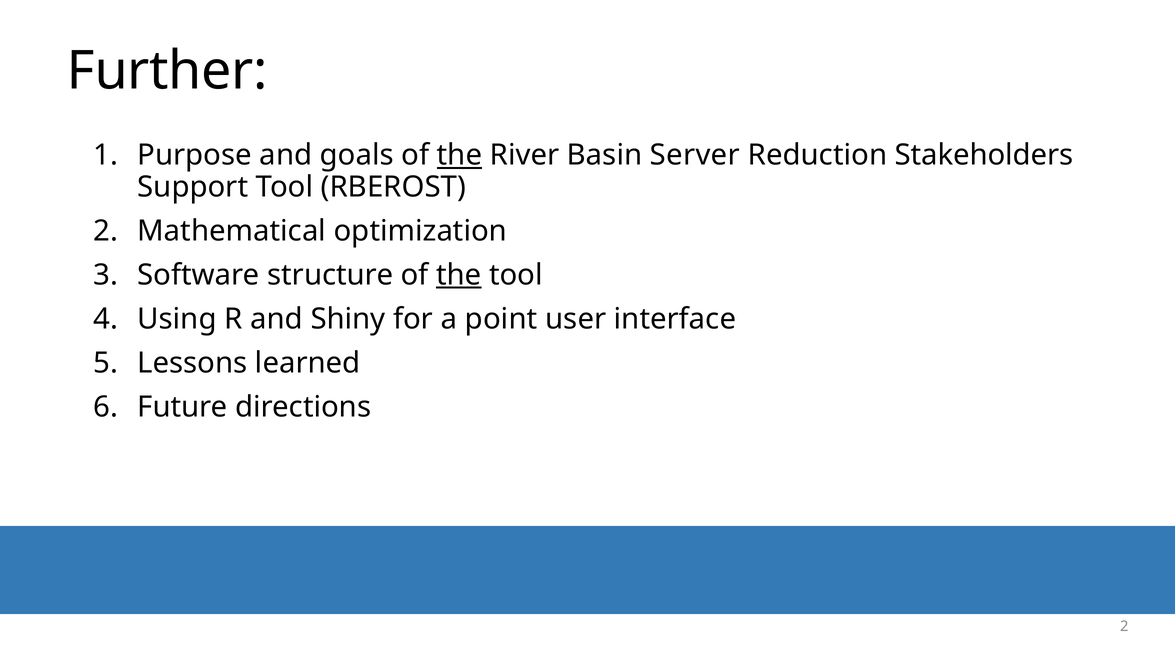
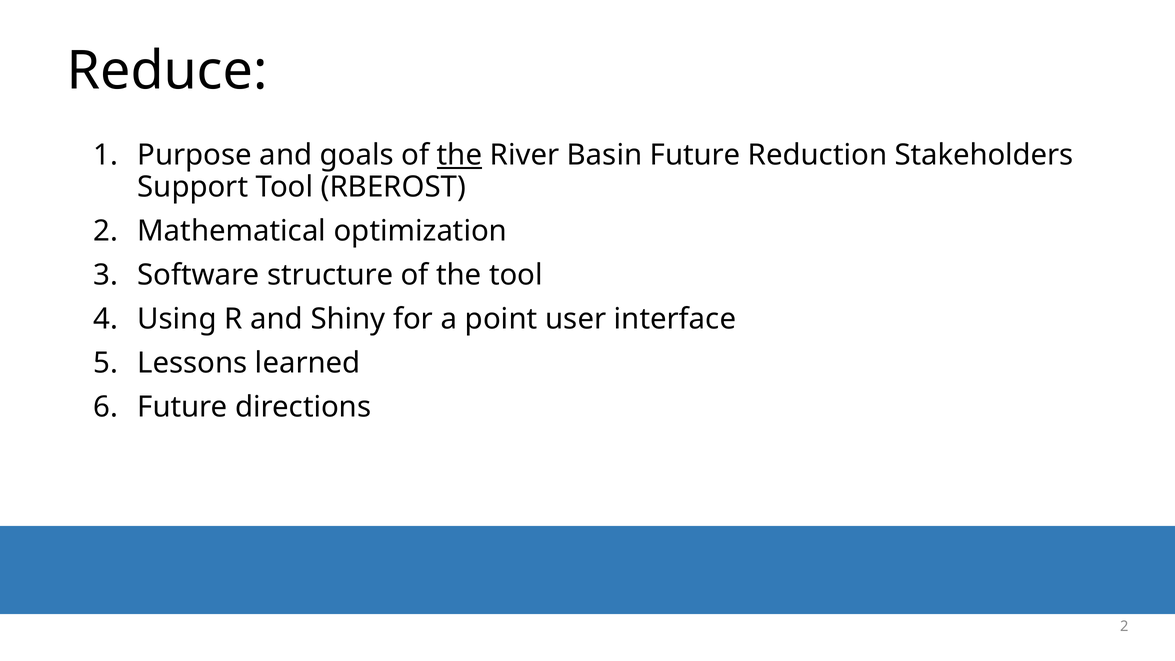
Further: Further -> Reduce (167, 71)
Basin Server: Server -> Future (695, 155)
the underline: present -> none (459, 275)
